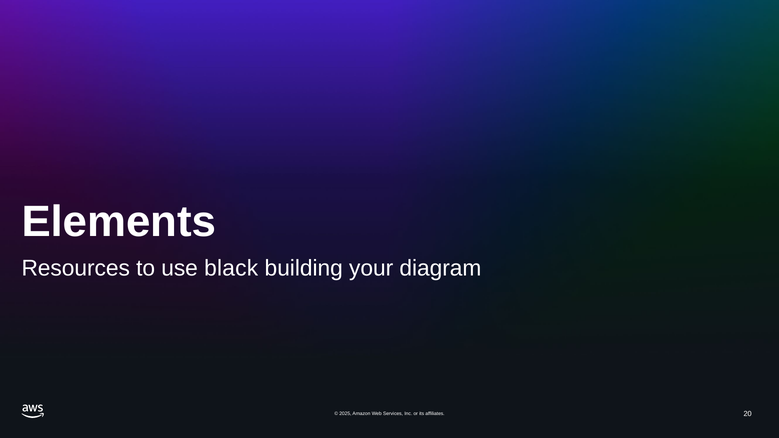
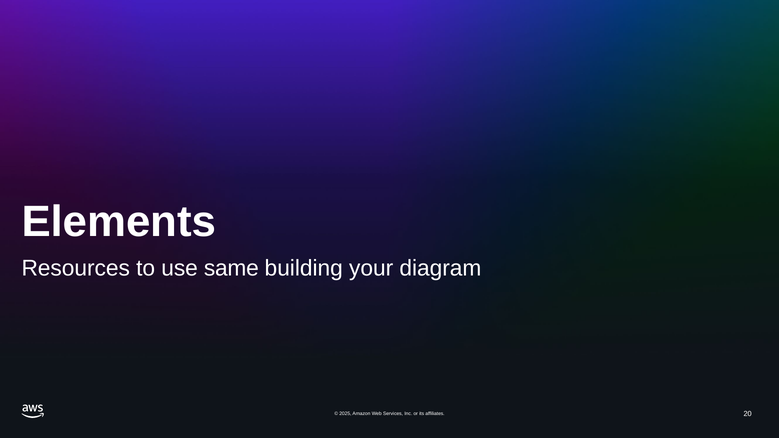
black: black -> same (231, 268)
